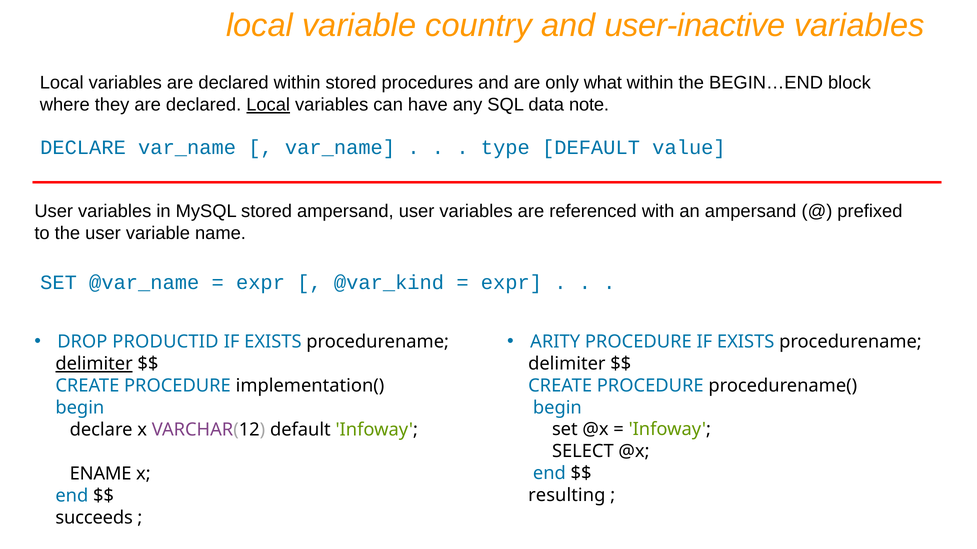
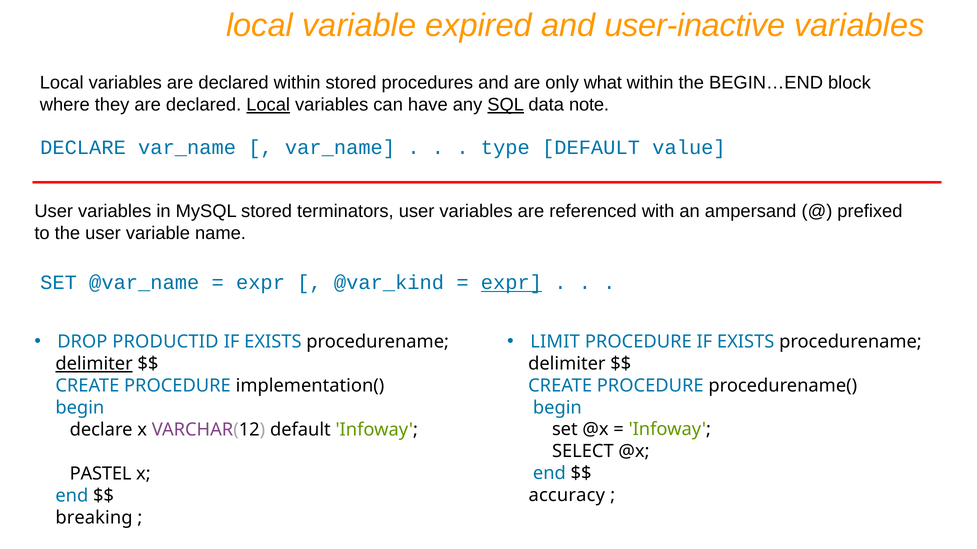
country: country -> expired (479, 25)
SQL underline: none -> present (506, 105)
stored ampersand: ampersand -> terminators (345, 211)
expr underline: none -> present (511, 283)
ARITY: ARITY -> LIMIT (555, 342)
ENAME: ENAME -> PASTEL (101, 474)
resulting: resulting -> accuracy (567, 496)
succeeds: succeeds -> breaking (94, 518)
